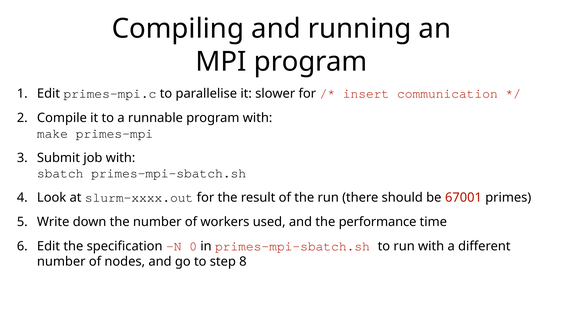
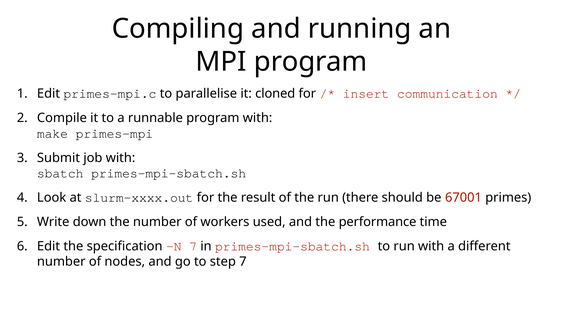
slower: slower -> cloned (275, 94)
N 0: 0 -> 7 (193, 246)
step 8: 8 -> 7 (243, 261)
